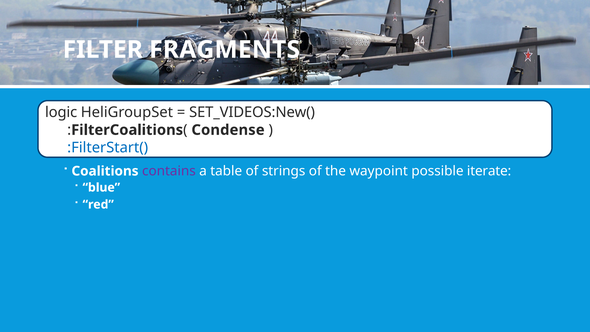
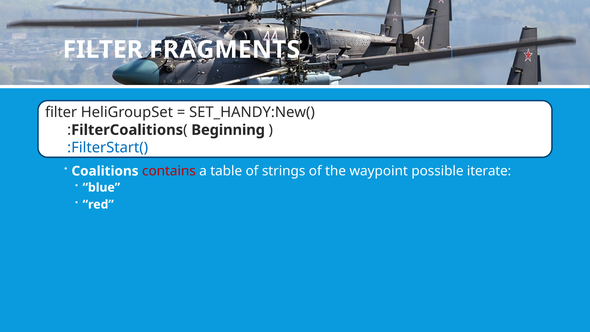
logic: logic -> filter (61, 112)
SET_VIDEOS:New(: SET_VIDEOS:New( -> SET_HANDY:New( (252, 112)
Condense: Condense -> Beginning (228, 130)
contains colour: purple -> red (169, 171)
